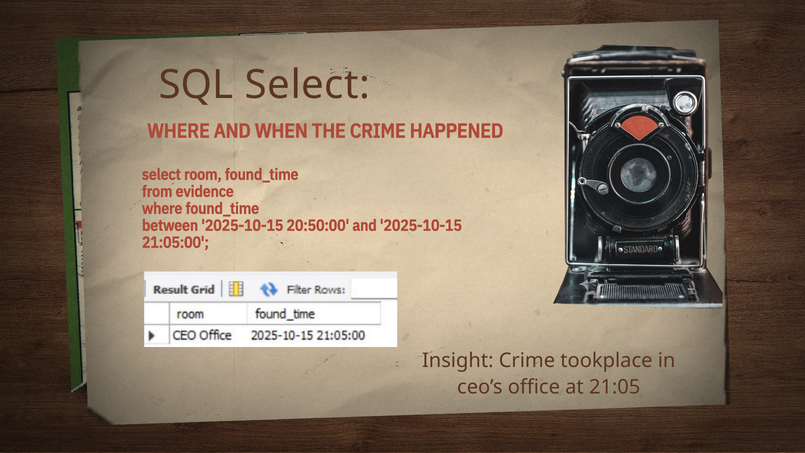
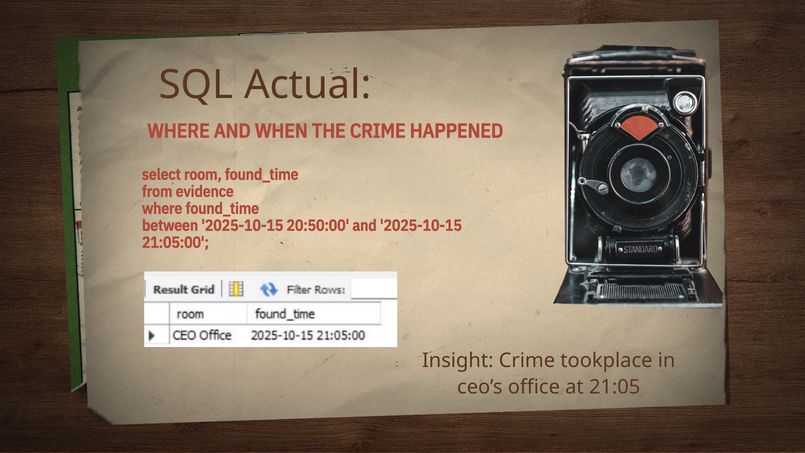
SQL Select: Select -> Actual (308, 85)
